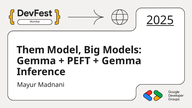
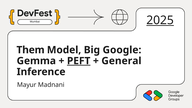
Models: Models -> Google (122, 50)
PEFT underline: none -> present (79, 61)
Gemma: Gemma -> General (121, 61)
